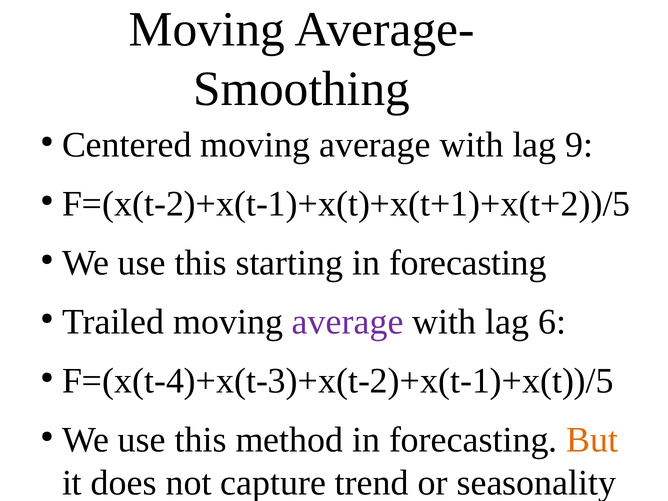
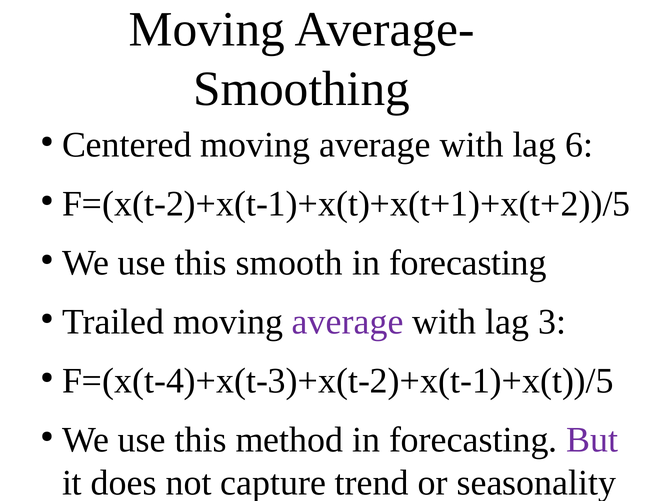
9: 9 -> 6 (579, 145)
starting: starting -> smooth (289, 263)
6: 6 -> 3 (552, 322)
But colour: orange -> purple (592, 440)
